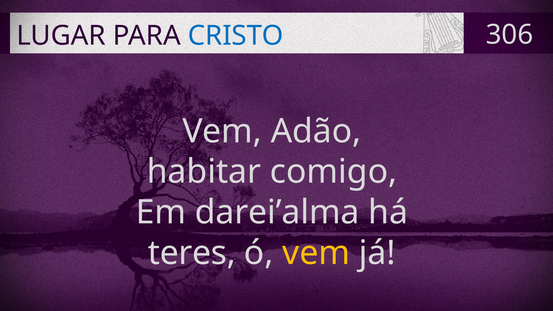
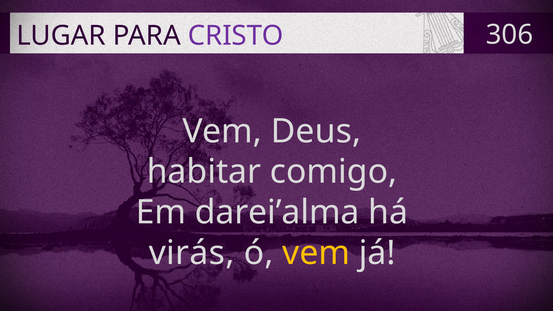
CRISTO colour: blue -> purple (236, 36)
Adão: Adão -> Deus (316, 131)
teres: teres -> virás (192, 253)
